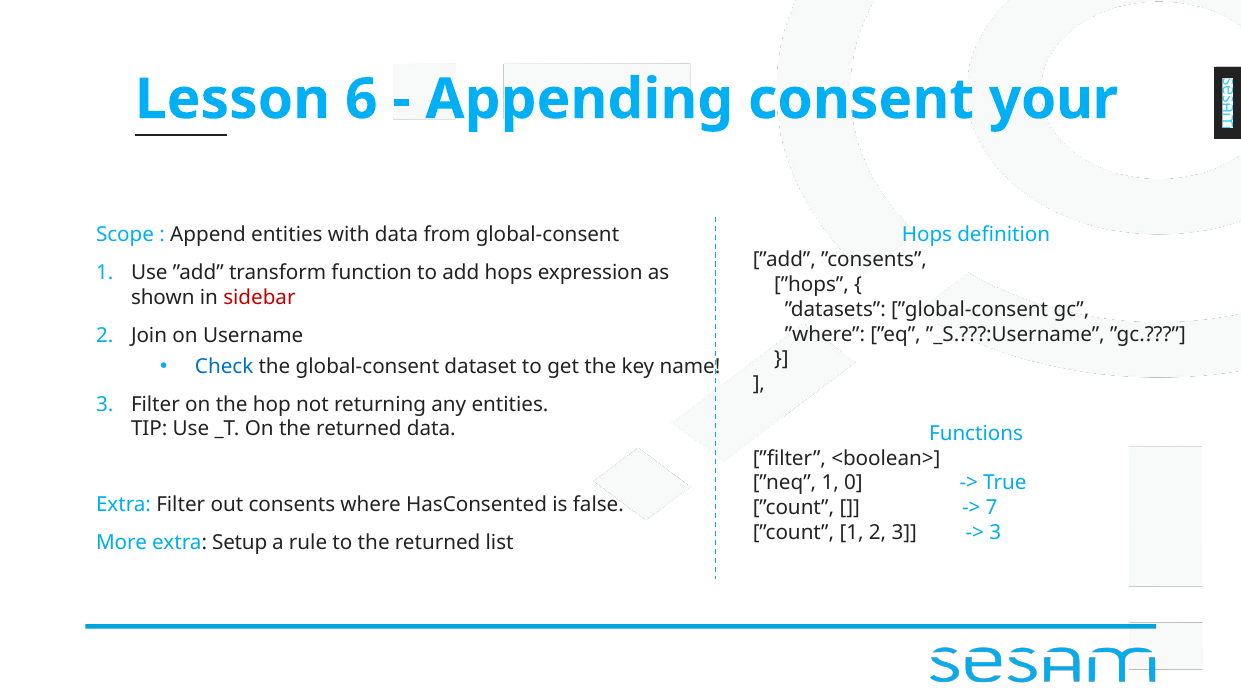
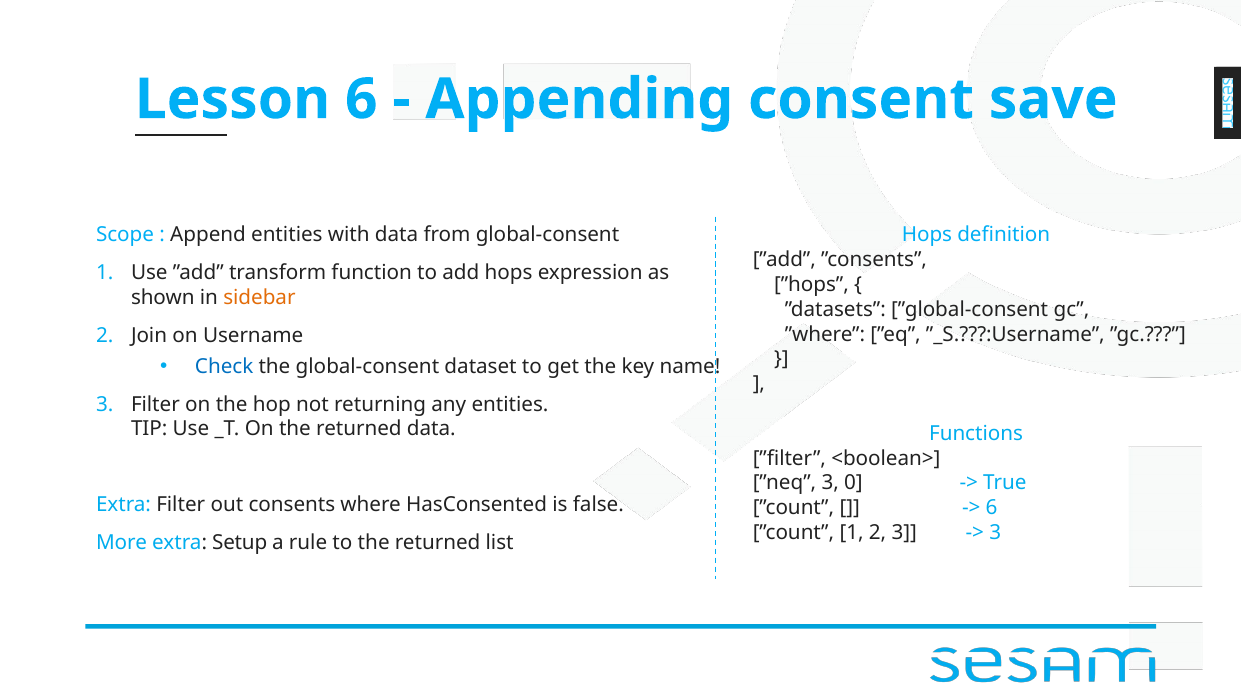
your: your -> save (1053, 99)
sidebar colour: red -> orange (259, 298)
”neq 1: 1 -> 3 (830, 483)
7: 7 -> 6 (992, 508)
